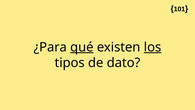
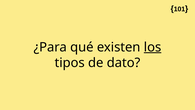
qué underline: present -> none (82, 47)
